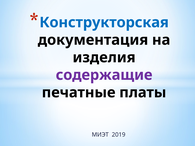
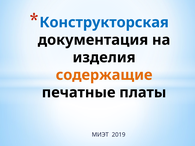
содержащие colour: purple -> orange (104, 75)
